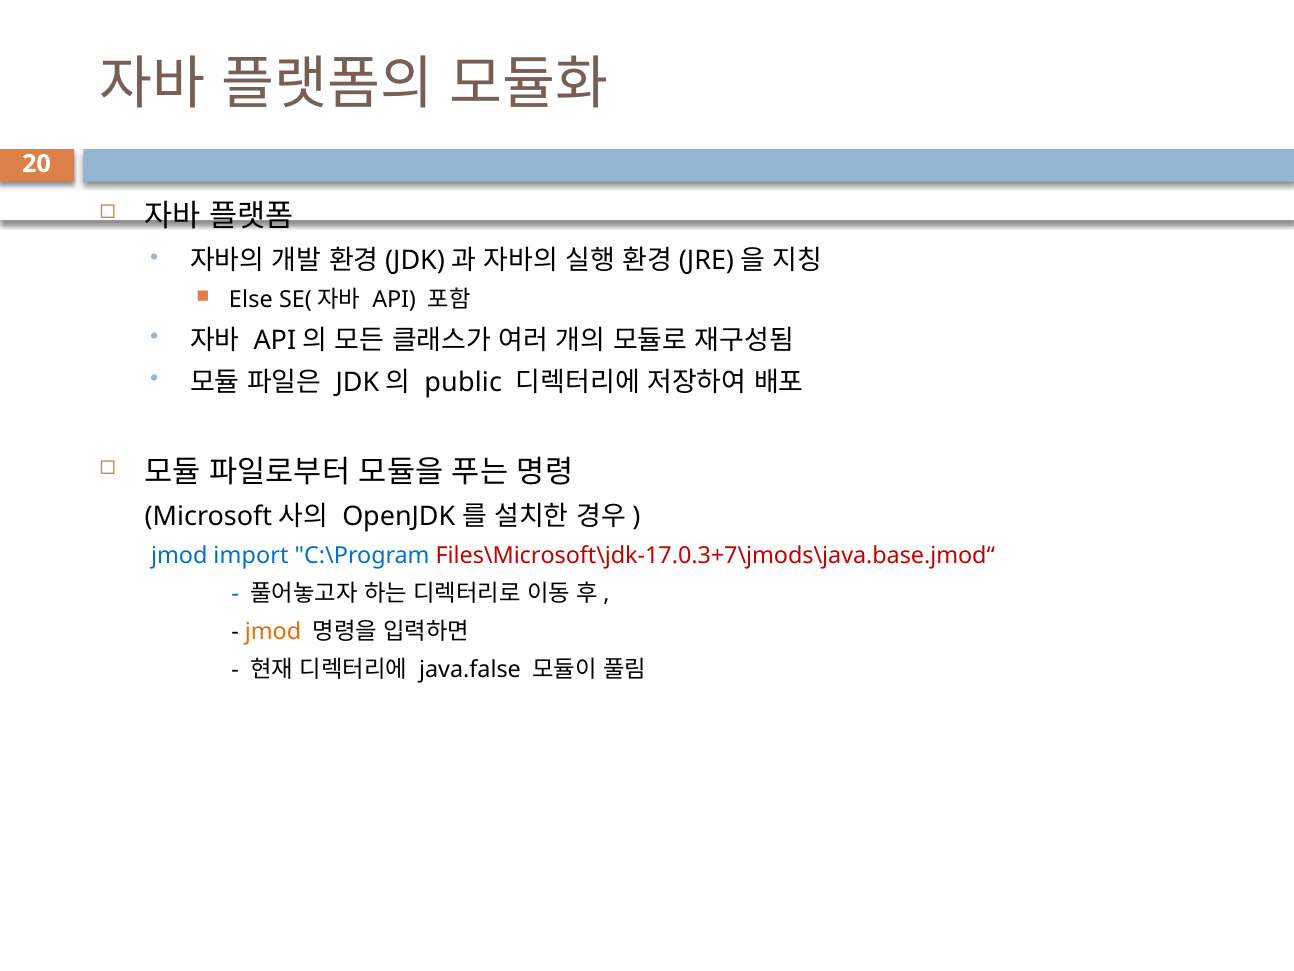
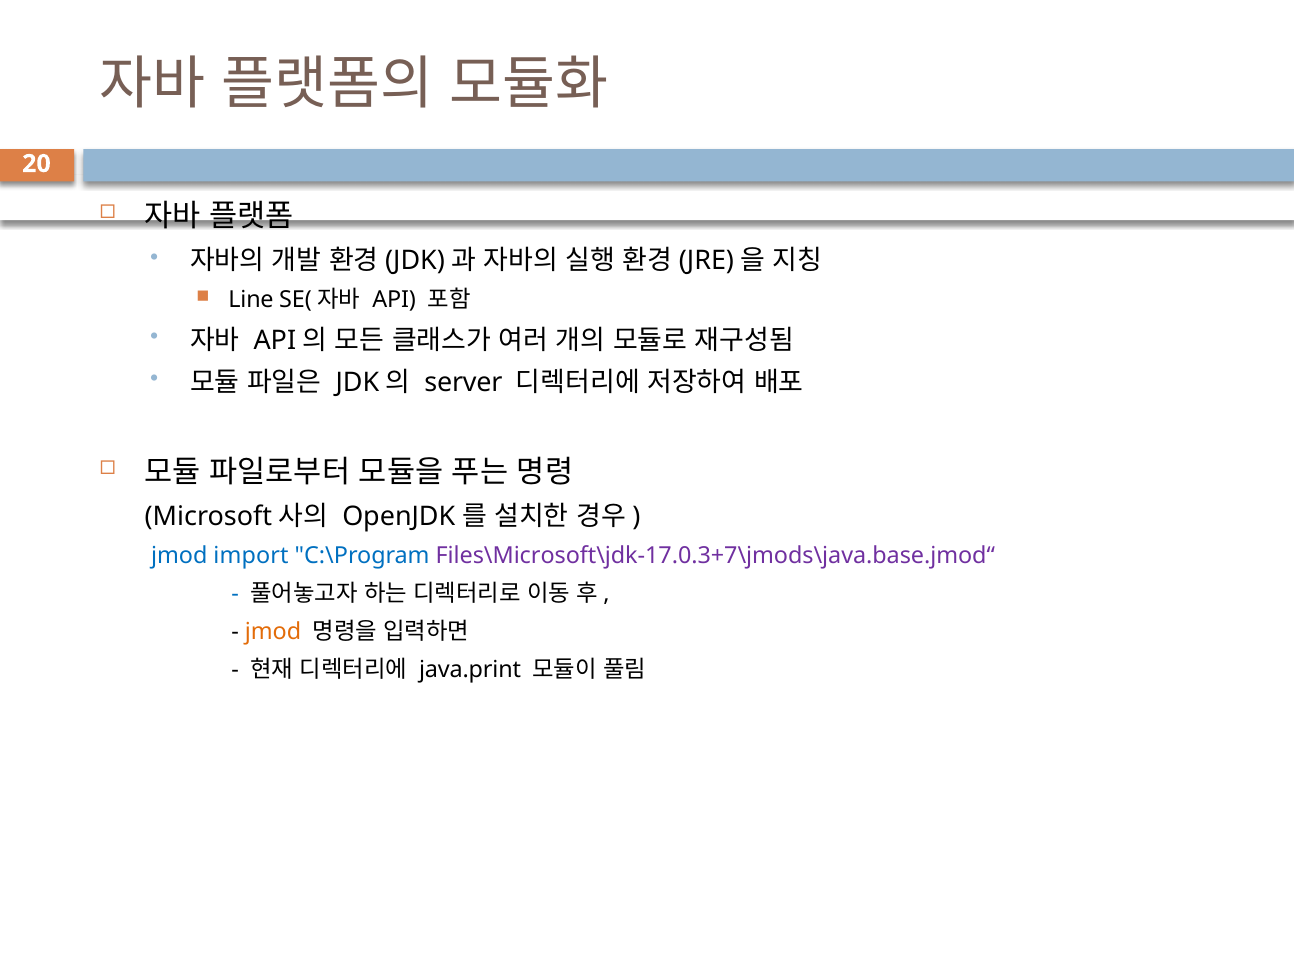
Else: Else -> Line (251, 300)
public: public -> server (463, 382)
Files\Microsoft\jdk-17.0.3+7\jmods\java.base.jmod“ colour: red -> purple (715, 556)
java.false: java.false -> java.print (470, 670)
